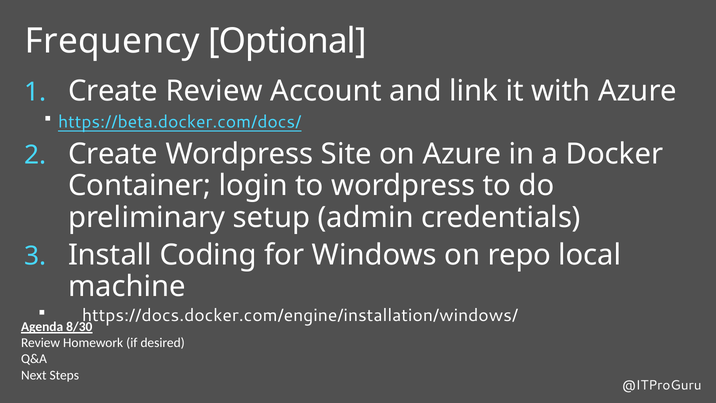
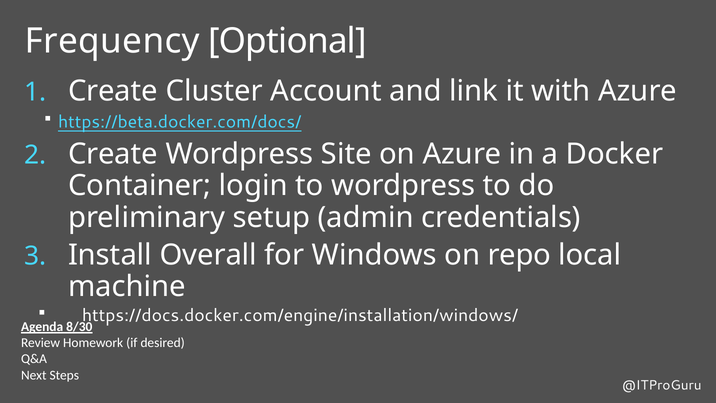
Create Review: Review -> Cluster (214, 91)
Coding: Coding -> Overall (208, 255)
